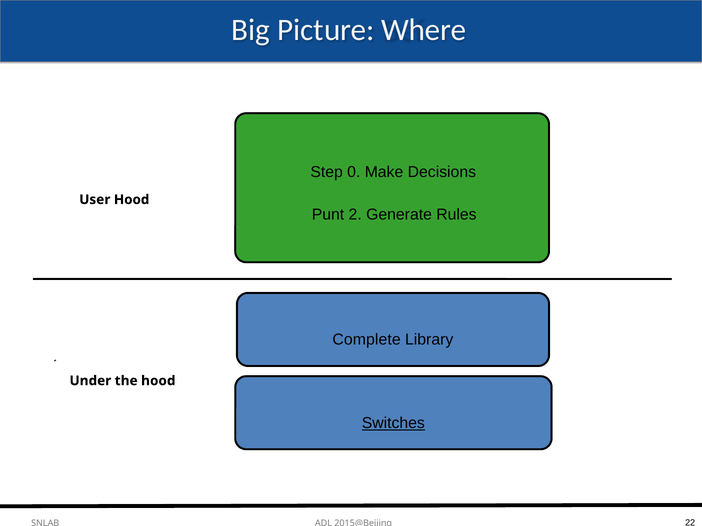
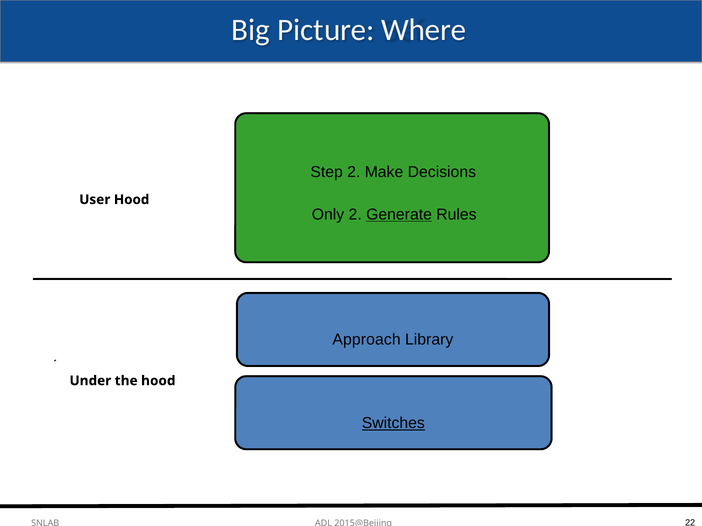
Step 0: 0 -> 2 (354, 172)
Punt: Punt -> Only (328, 215)
Generate underline: none -> present (399, 215)
Complete: Complete -> Approach (367, 340)
